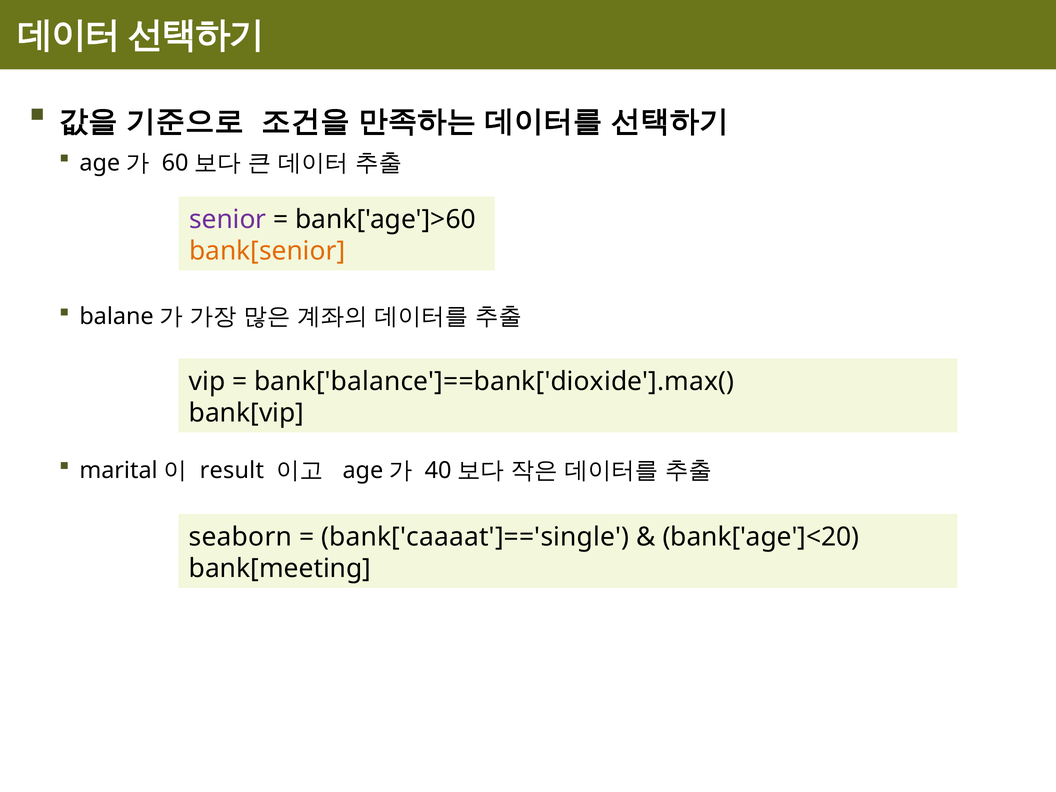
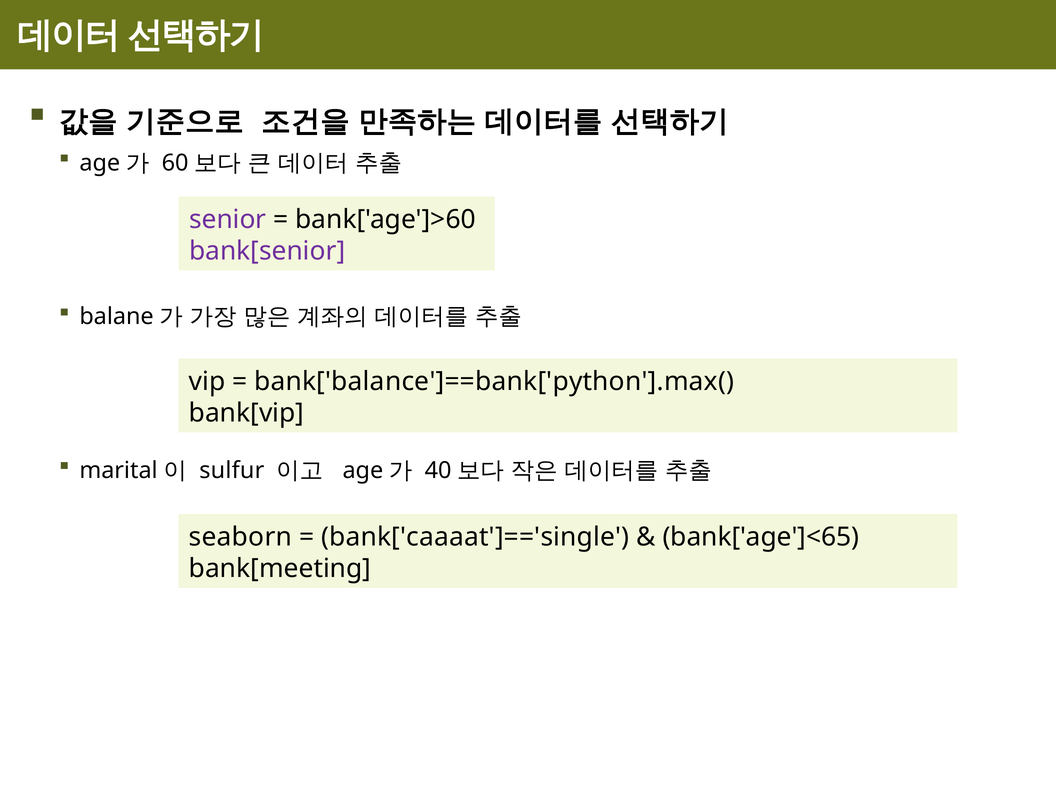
bank[senior colour: orange -> purple (267, 251)
bank['balance']==bank['dioxide'].max(: bank['balance']==bank['dioxide'].max( -> bank['balance']==bank['python'].max( (494, 382)
result: result -> sulfur (232, 470)
bank['age']<20: bank['age']<20 -> bank['age']<65 (761, 537)
